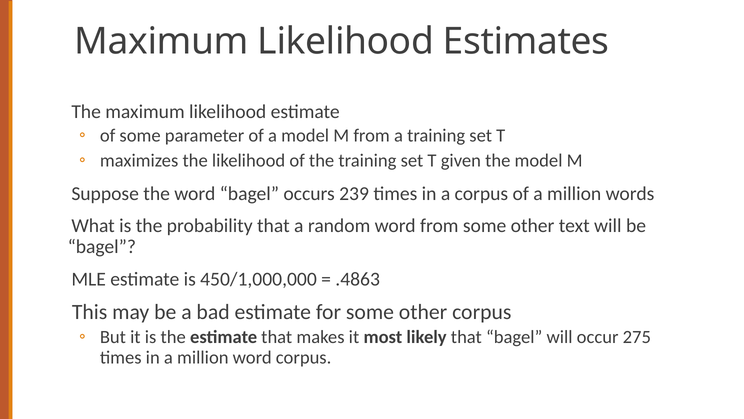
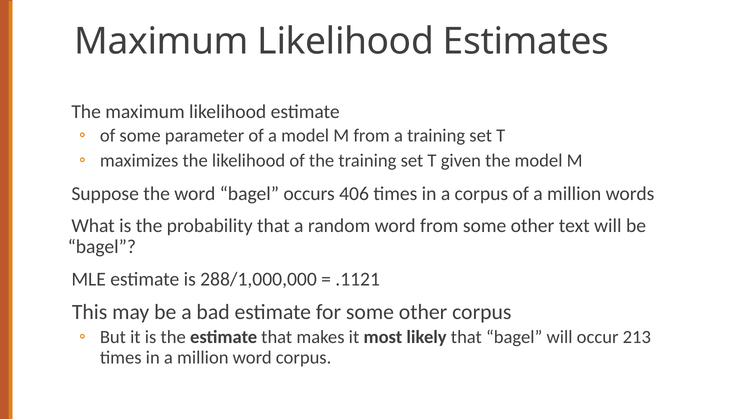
239: 239 -> 406 (354, 193)
450/1,000,000: 450/1,000,000 -> 288/1,000,000 (258, 279)
.4863: .4863 -> .1121 (358, 279)
275: 275 -> 213 (637, 337)
